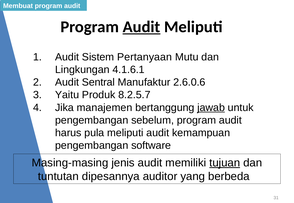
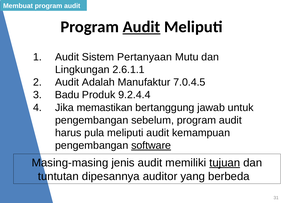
4.1.6.1: 4.1.6.1 -> 2.6.1.1 (129, 70)
Sentral: Sentral -> Adalah (98, 83)
2.6.0.6: 2.6.0.6 -> 7.0.4.5 (189, 83)
Yaitu: Yaitu -> Badu (67, 95)
8.2.5.7: 8.2.5.7 -> 9.2.4.4 (134, 95)
manajemen: manajemen -> memastikan (105, 108)
jawab underline: present -> none (211, 108)
software underline: none -> present (151, 146)
